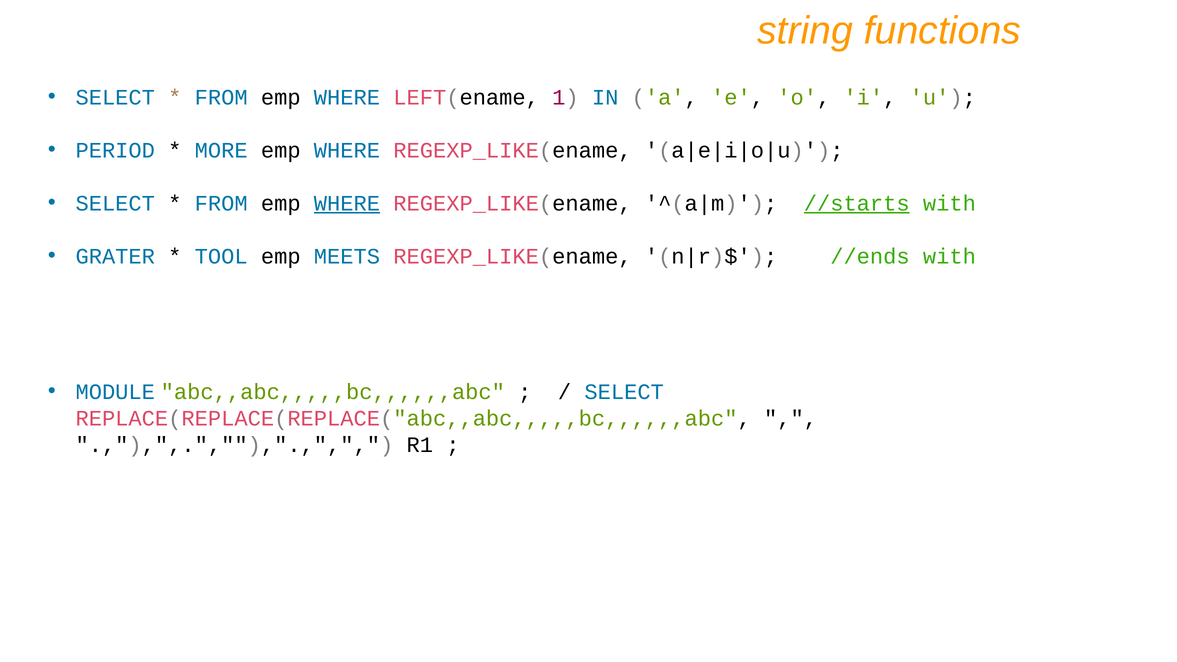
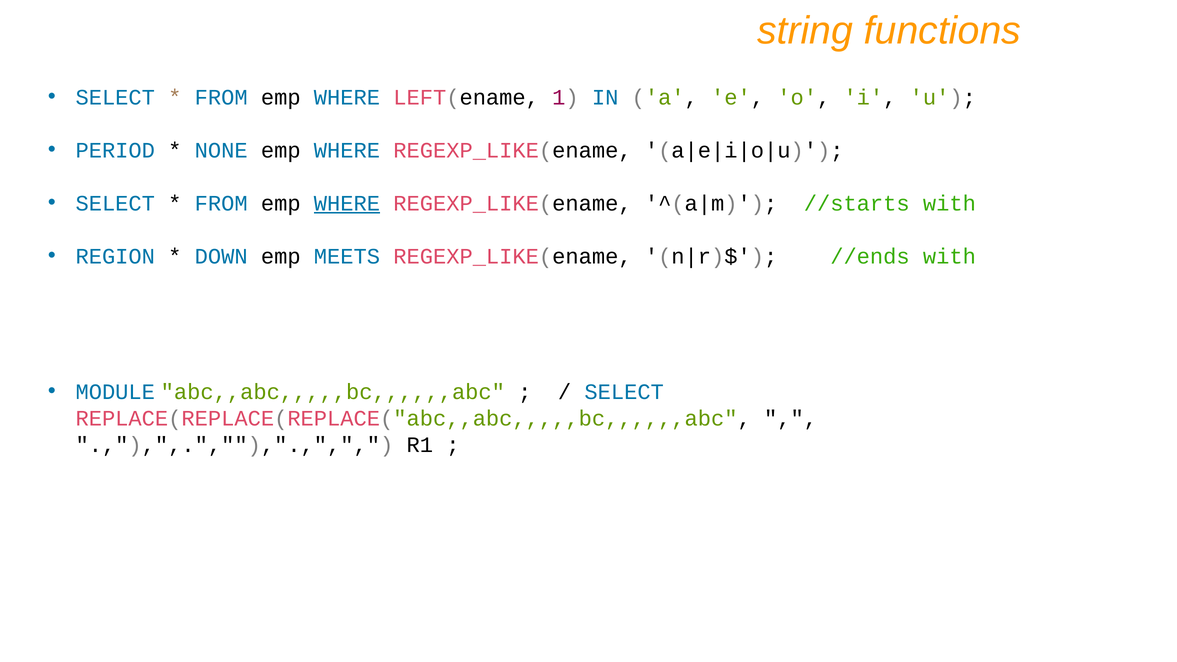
MORE: MORE -> NONE (221, 150)
//starts underline: present -> none (857, 203)
GRATER: GRATER -> REGION (115, 256)
TOOL: TOOL -> DOWN (221, 256)
